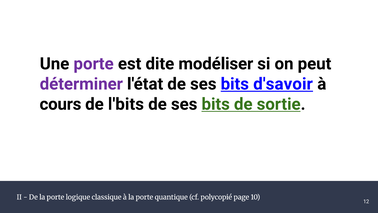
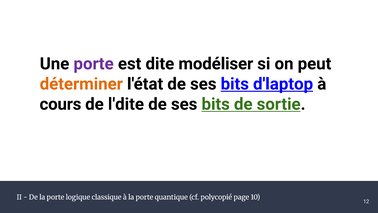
déterminer colour: purple -> orange (81, 84)
d'savoir: d'savoir -> d'laptop (283, 84)
l'bits: l'bits -> l'dite (126, 104)
